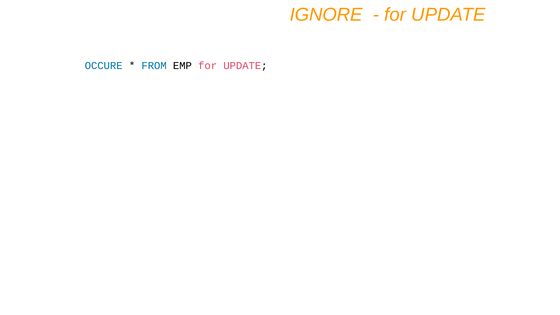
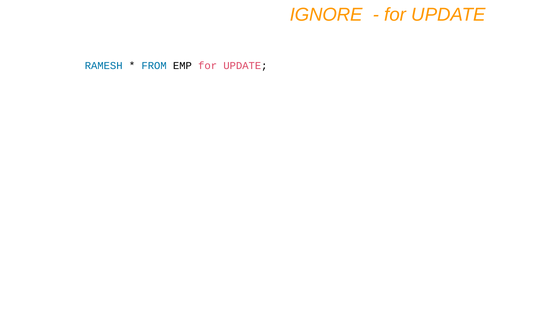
OCCURE: OCCURE -> RAMESH (104, 66)
